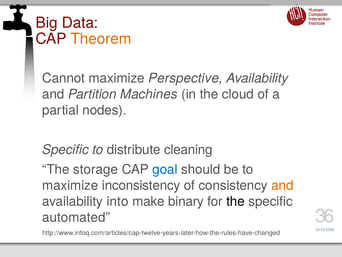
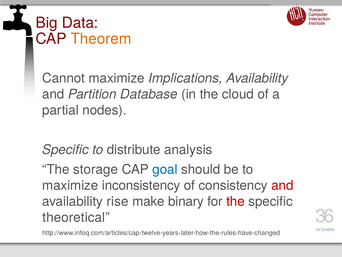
Perspective: Perspective -> Implications (186, 78)
Machines: Machines -> Database (149, 94)
cleaning: cleaning -> analysis (188, 149)
and colour: orange -> red (282, 185)
into: into -> rise (118, 201)
the colour: black -> red (236, 201)
automated: automated -> theoretical (76, 217)
